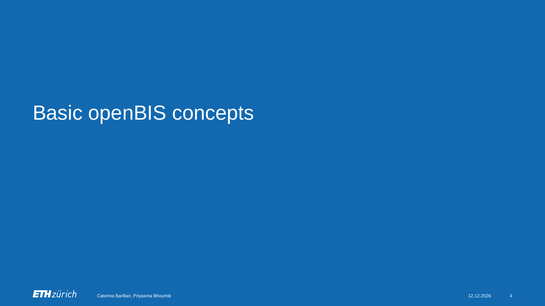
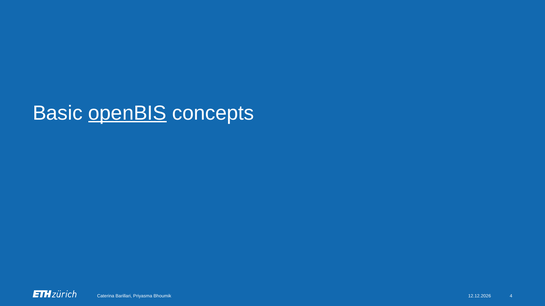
openBIS underline: none -> present (127, 113)
